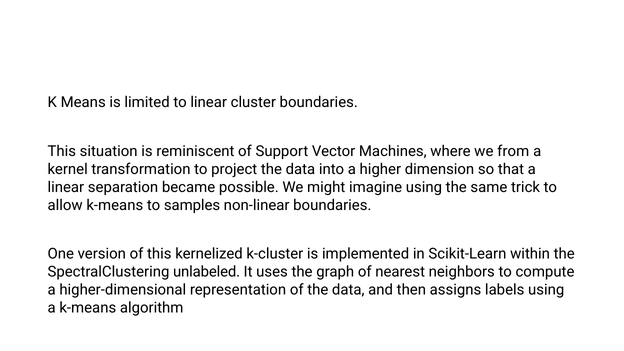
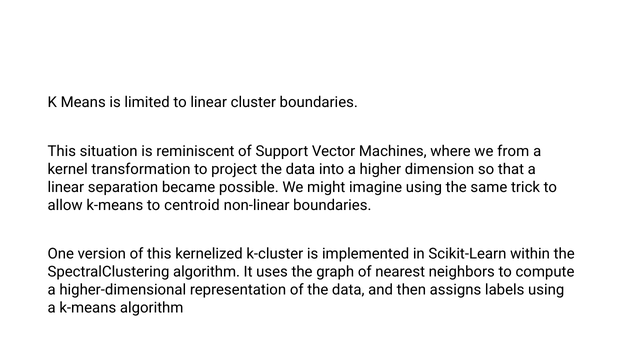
samples: samples -> centroid (192, 205)
SpectralClustering unlabeled: unlabeled -> algorithm (207, 272)
